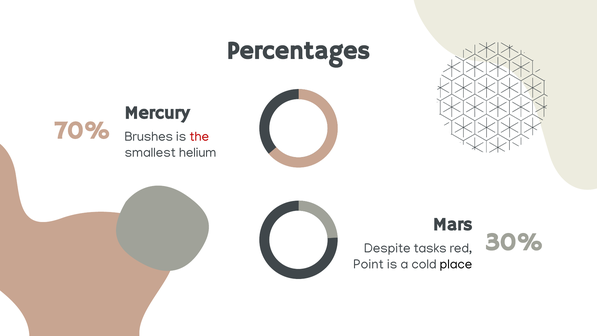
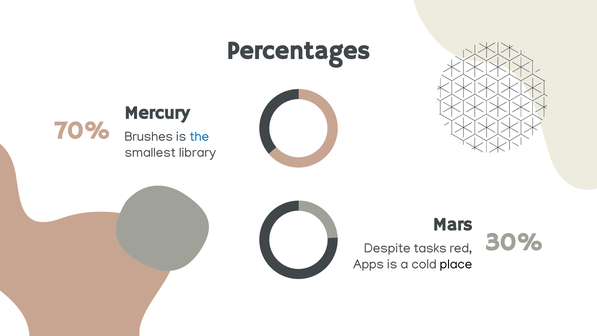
the colour: red -> blue (199, 136)
helium: helium -> library (198, 152)
Point: Point -> Apps (369, 264)
